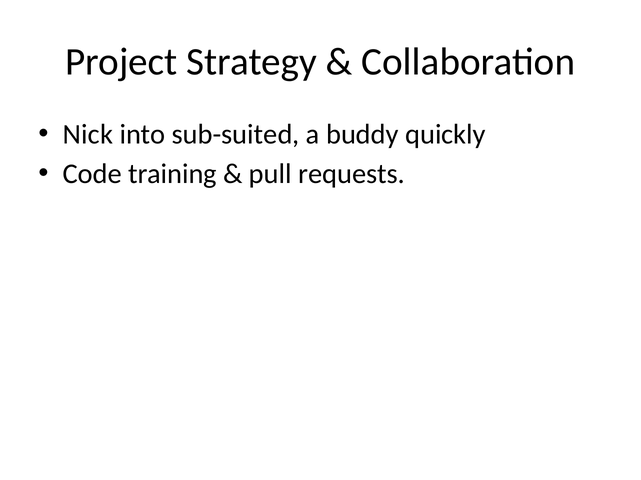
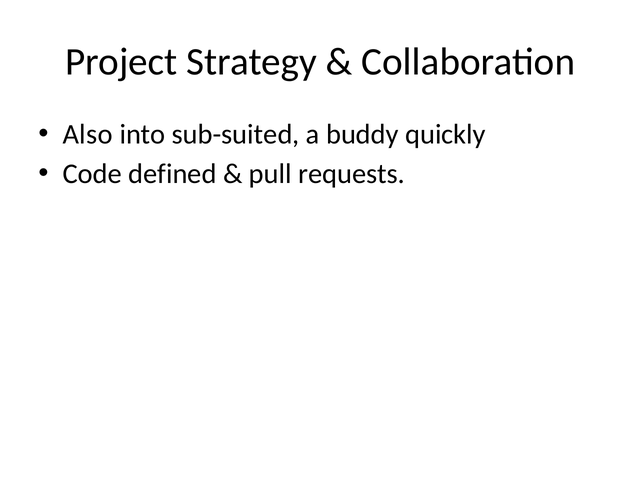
Nick: Nick -> Also (88, 134)
training: training -> defined (172, 174)
